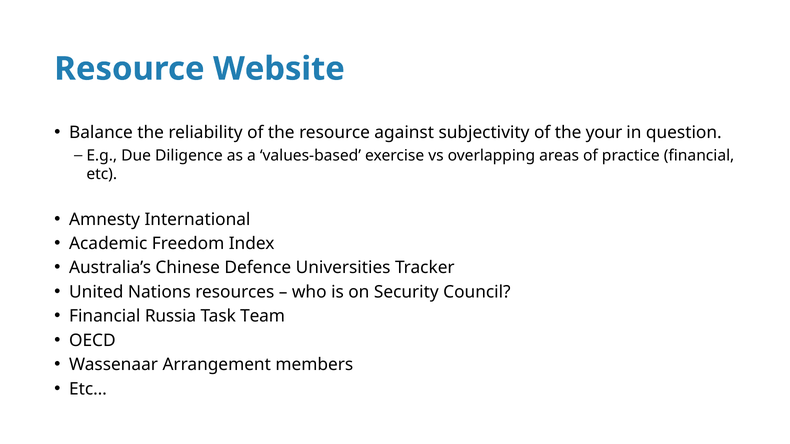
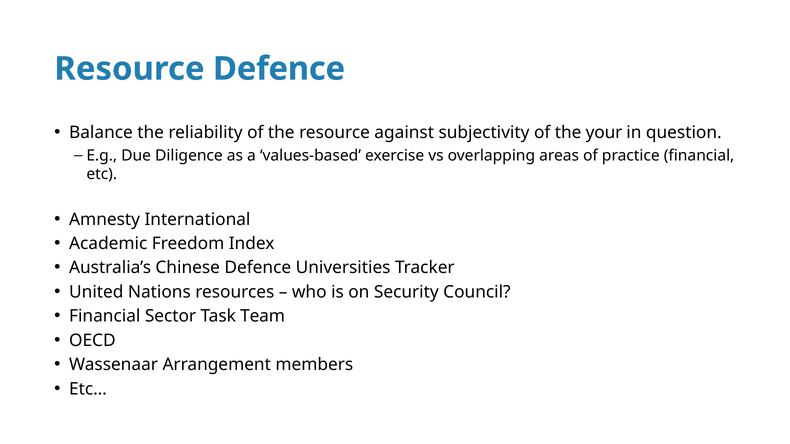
Resource Website: Website -> Defence (279, 69)
Russia: Russia -> Sector (170, 316)
